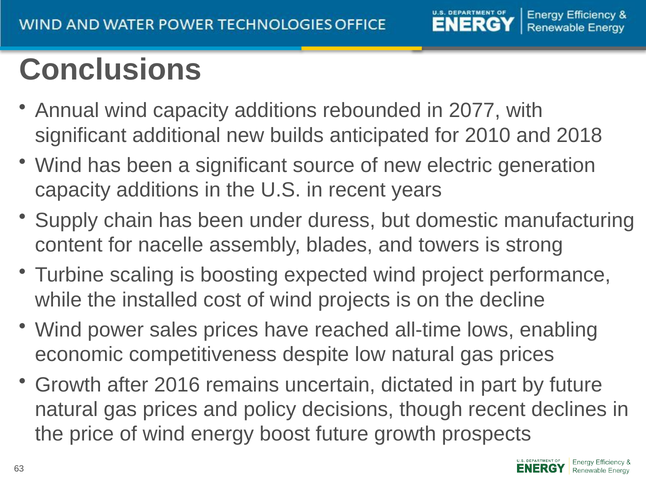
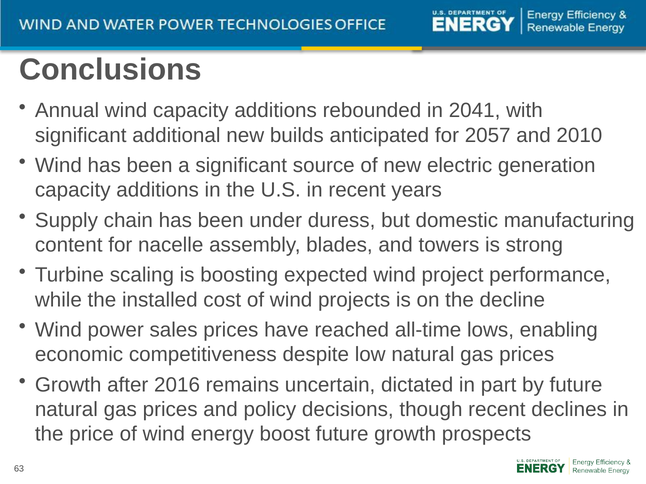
2077: 2077 -> 2041 (475, 111)
2010: 2010 -> 2057 (488, 135)
2018: 2018 -> 2010 (579, 135)
